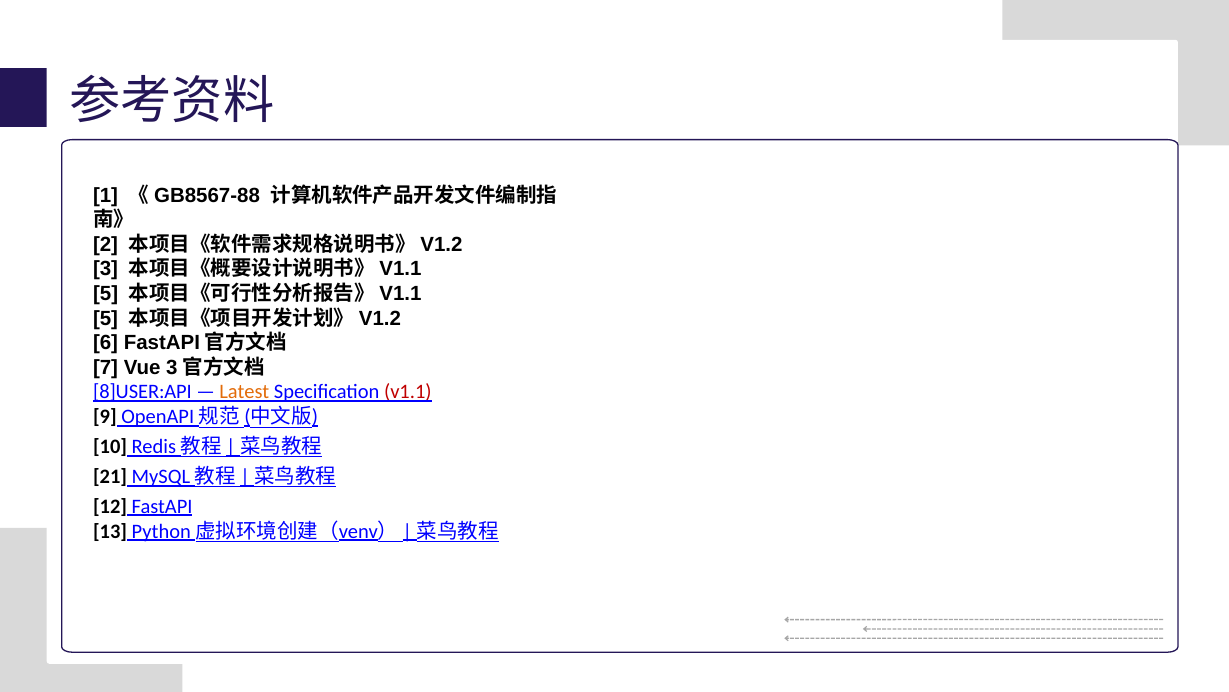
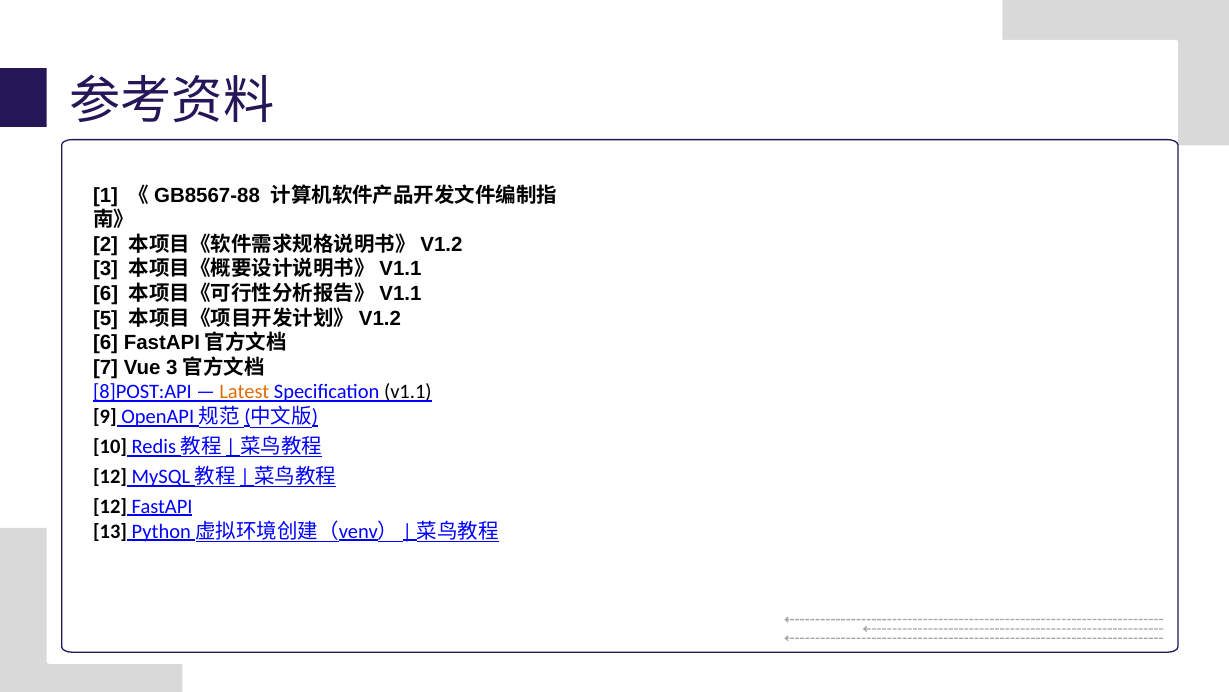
5: 5 -> 6 (106, 293)
8]USER:API: 8]USER:API -> 8]POST:API (142, 392)
v1.1 colour: red -> black (408, 392)
21: 21 -> 12 (110, 476)
